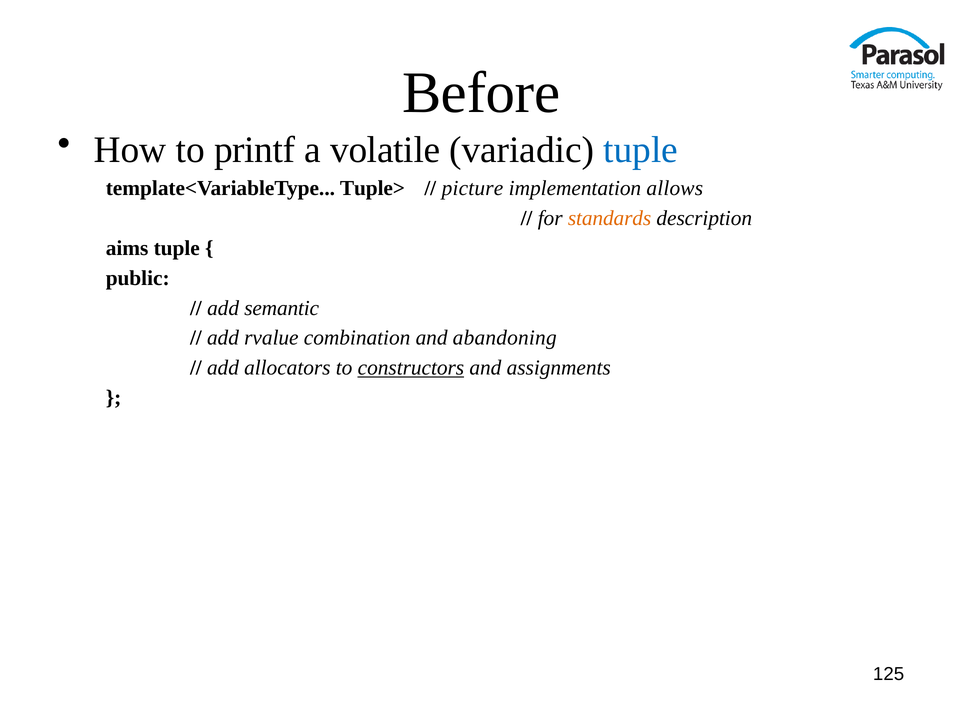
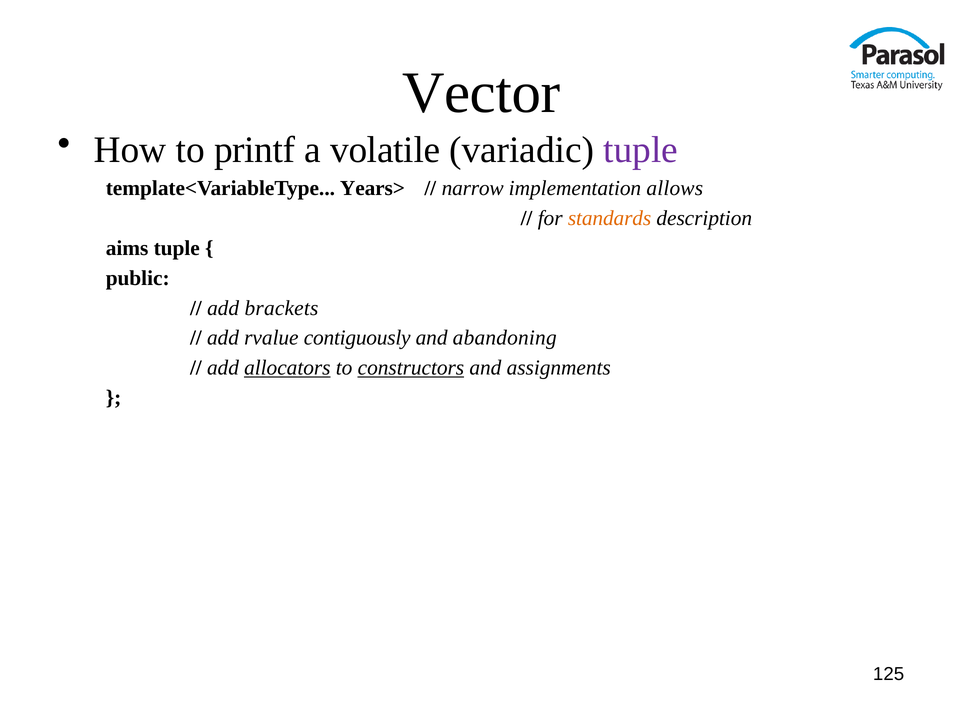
Before: Before -> Vector (481, 93)
tuple colour: blue -> purple (641, 150)
Tuple>: Tuple> -> Years> (372, 189)
picture: picture -> narrow (473, 189)
semantic: semantic -> brackets (281, 308)
combination: combination -> contiguously (357, 338)
allocators underline: none -> present (287, 368)
